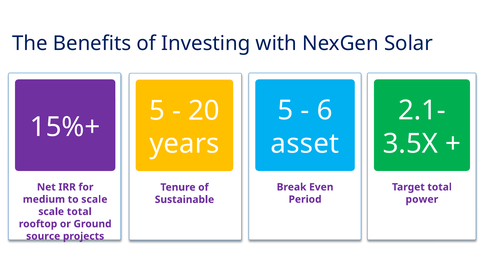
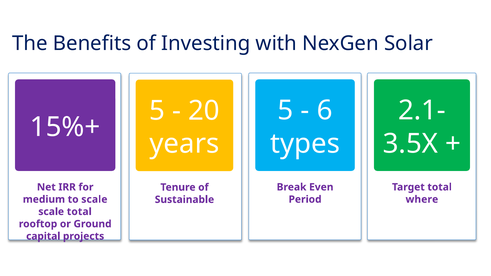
asset: asset -> types (305, 144)
power: power -> where (422, 199)
source: source -> capital (43, 236)
